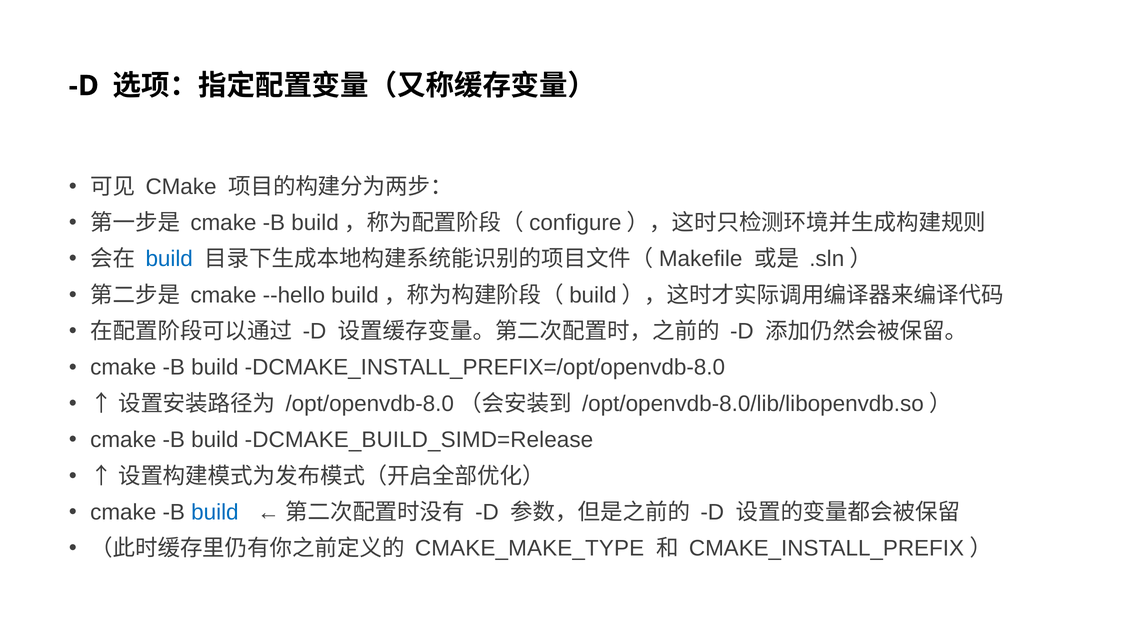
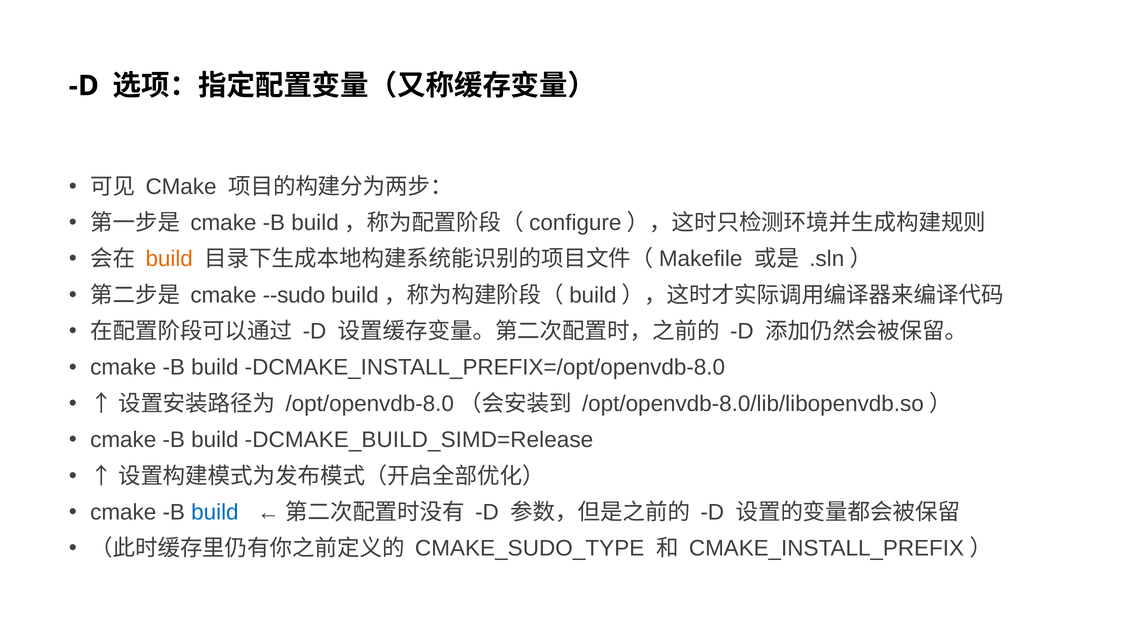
build colour: blue -> orange (169, 259)
--hello: --hello -> --sudo (294, 295)
CMAKE_MAKE_TYPE: CMAKE_MAKE_TYPE -> CMAKE_SUDO_TYPE (530, 548)
